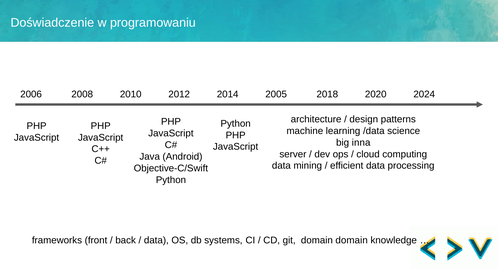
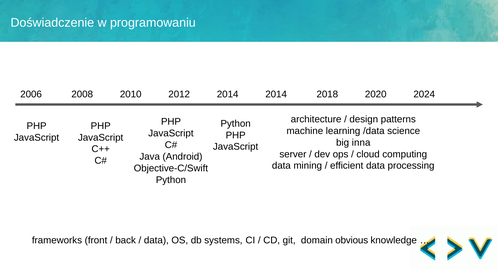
2014 2005: 2005 -> 2014 (276, 94)
domain domain: domain -> obvious (352, 240)
